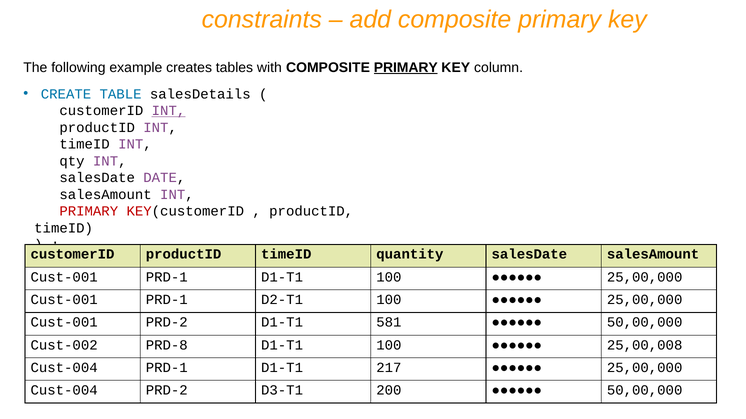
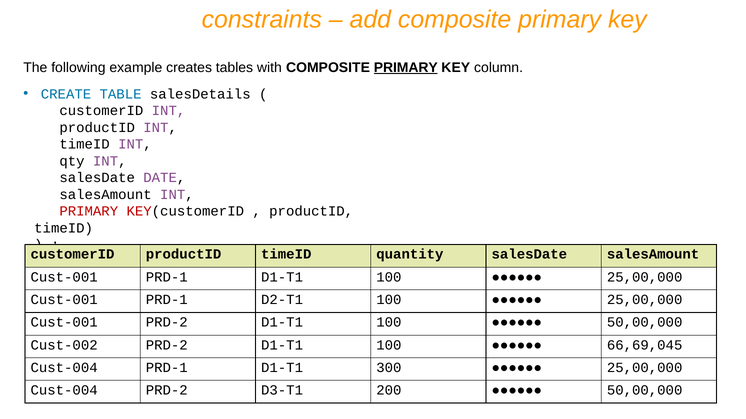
INT underline: present -> none (169, 111)
Cust-001 PRD-2 D1-T1 581: 581 -> 100 (389, 323)
Cust-002 PRD-8: PRD-8 -> PRD-2 (167, 345)
25,00,008: 25,00,008 -> 66,69,045 (645, 345)
217: 217 -> 300 (389, 368)
